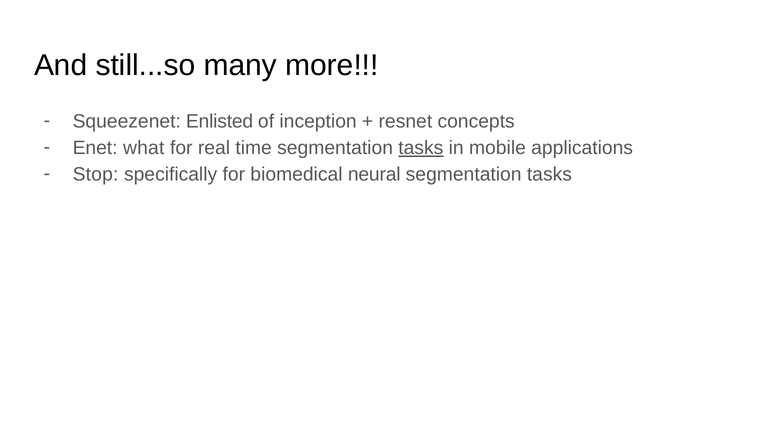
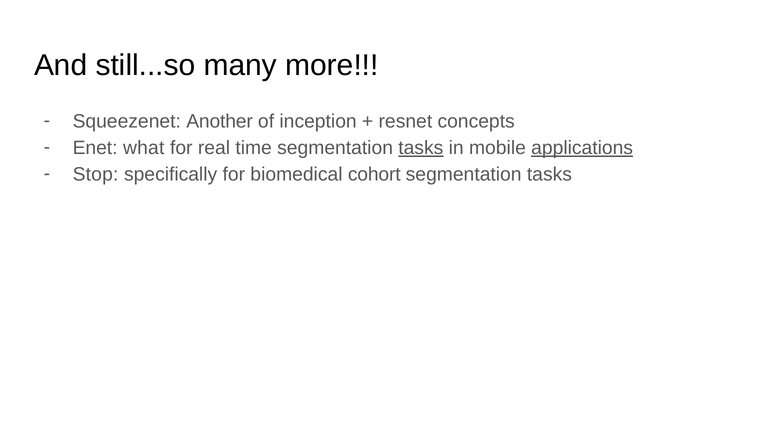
Enlisted: Enlisted -> Another (220, 121)
applications underline: none -> present (582, 148)
neural: neural -> cohort (374, 175)
